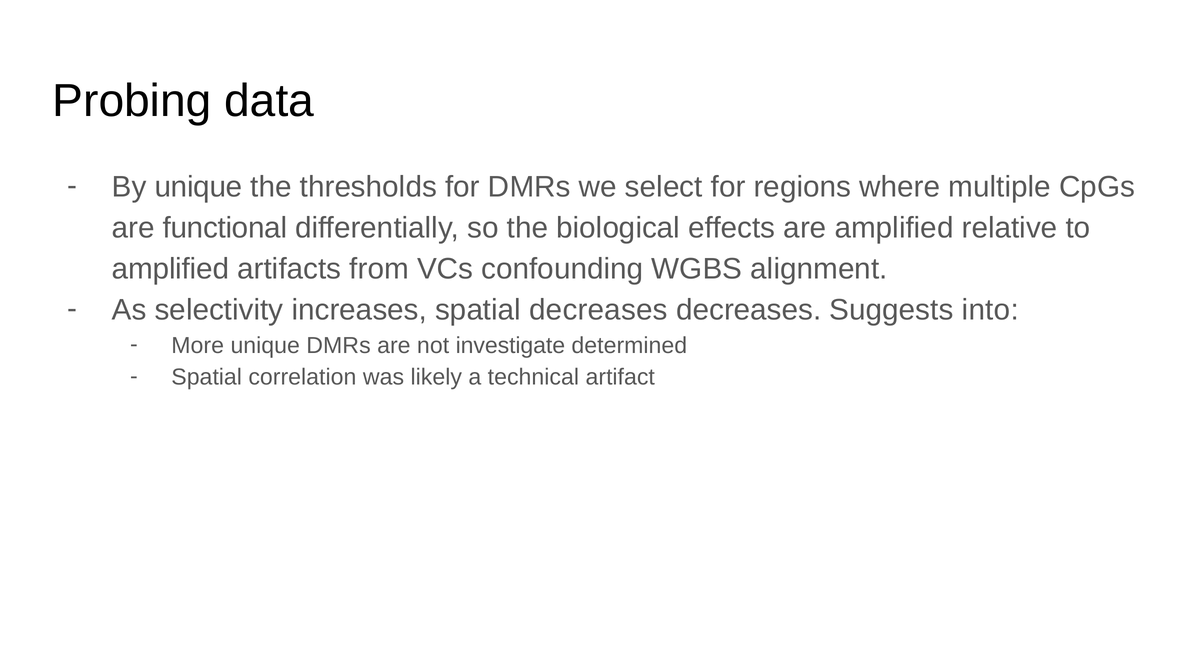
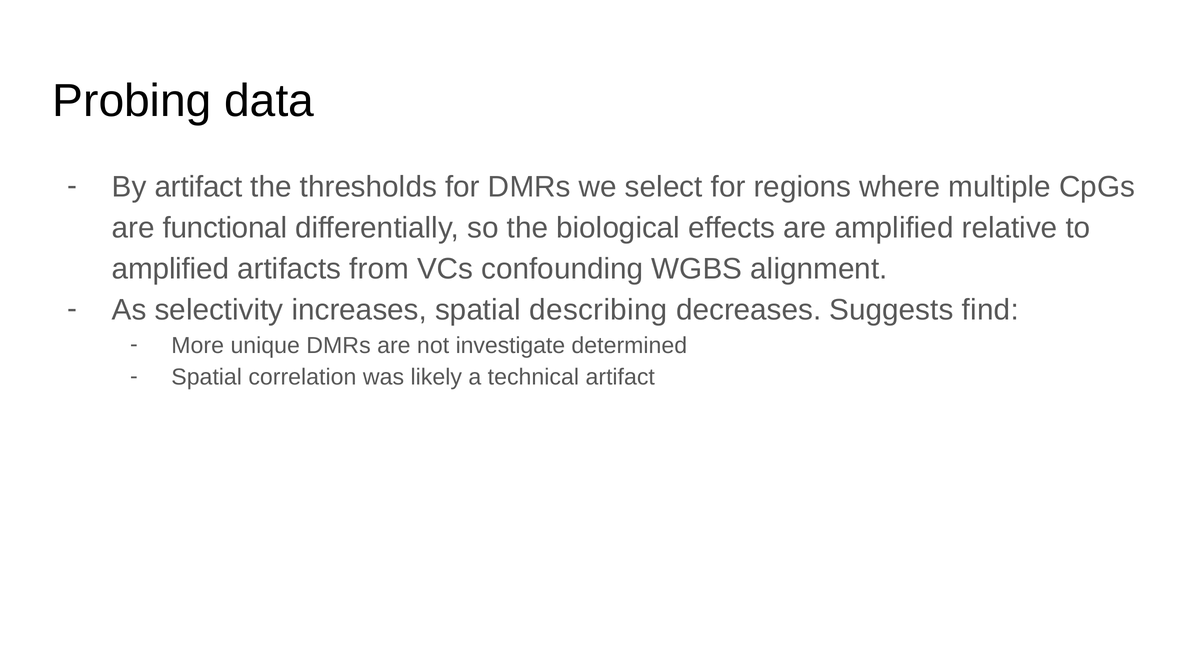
By unique: unique -> artifact (199, 187)
spatial decreases: decreases -> describing (598, 310)
into: into -> find (990, 310)
